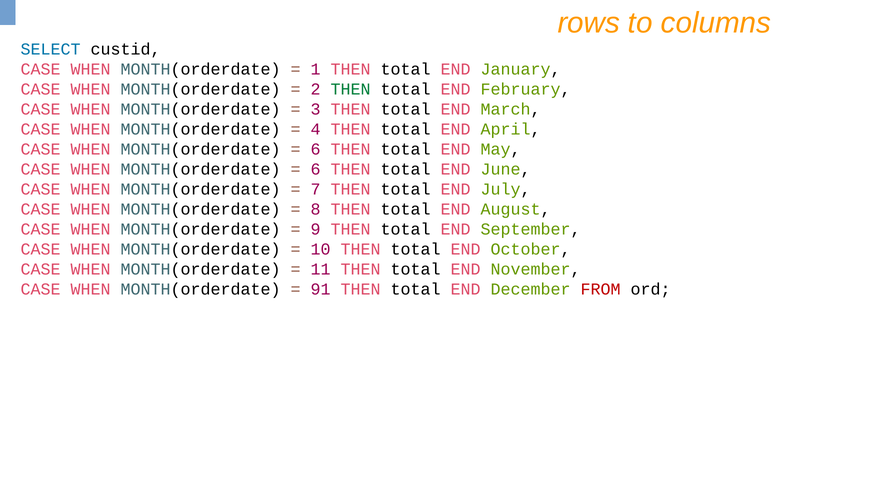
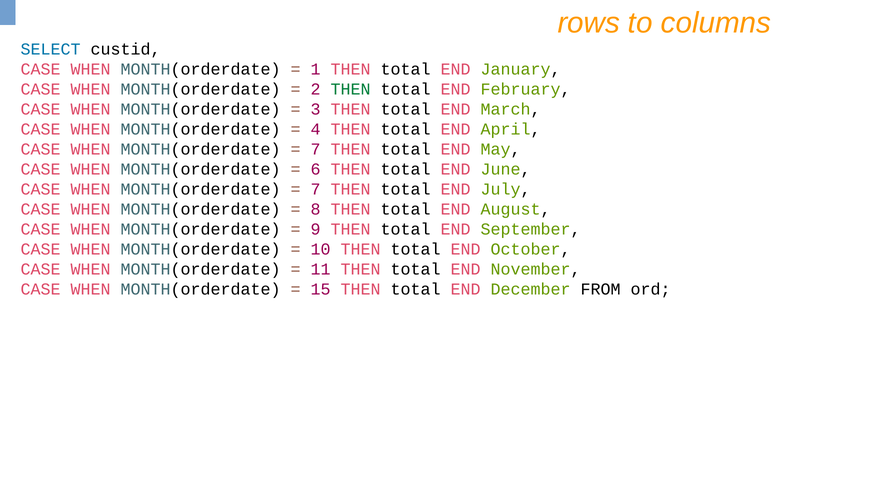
6: 6 -> 7 (316, 149)
91: 91 -> 15 (321, 289)
FROM colour: red -> black (601, 289)
